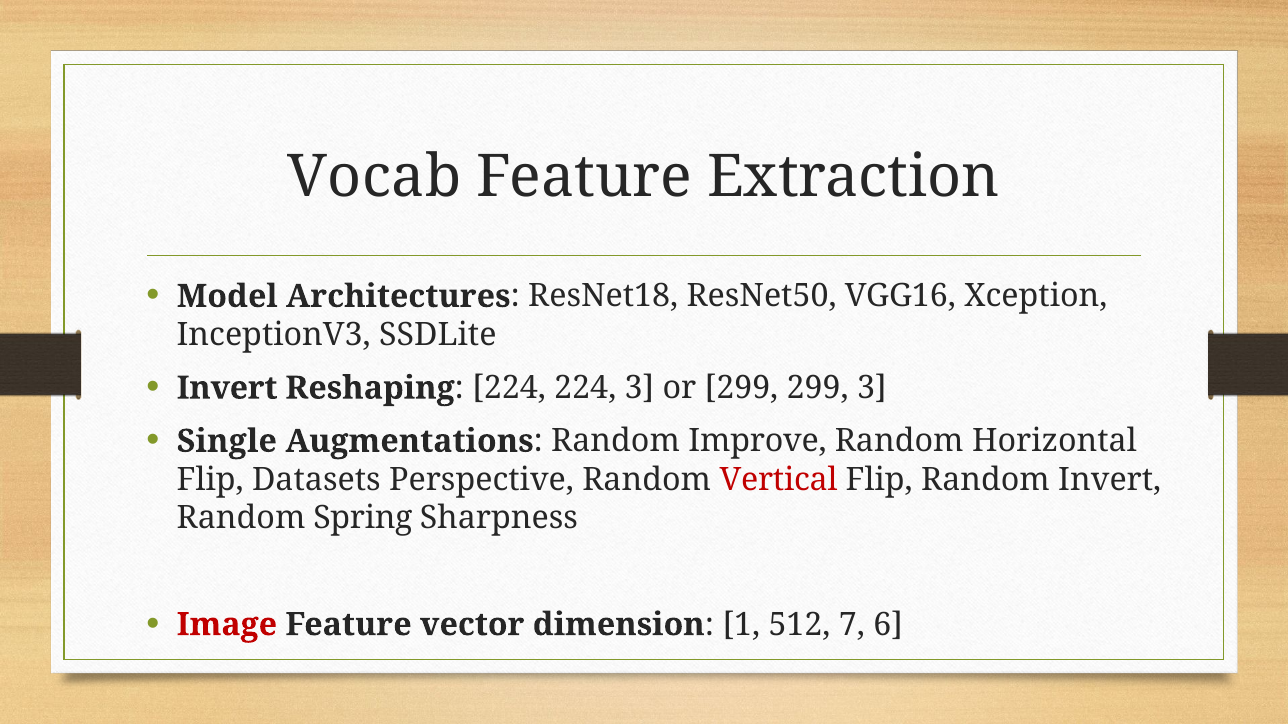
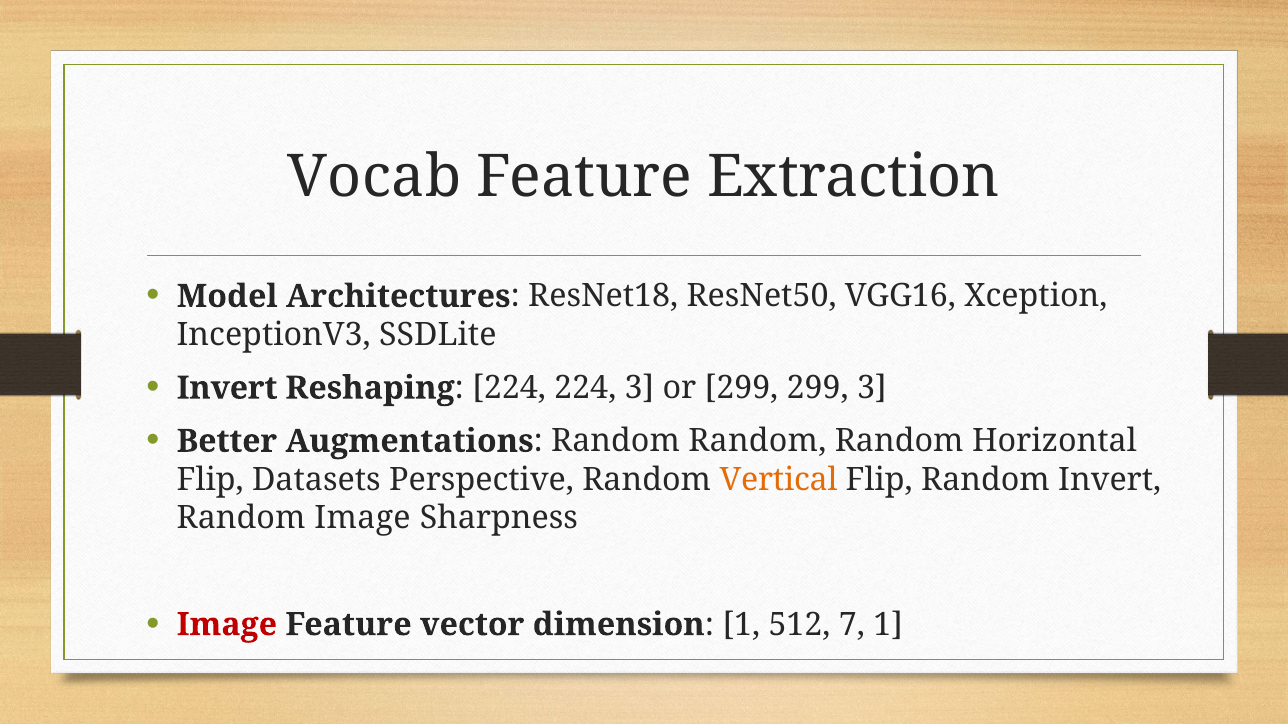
Single: Single -> Better (227, 441)
Augmentations Random Improve: Improve -> Random (757, 441)
Vertical colour: red -> orange (779, 480)
Random Spring: Spring -> Image (363, 519)
7 6: 6 -> 1 (888, 625)
